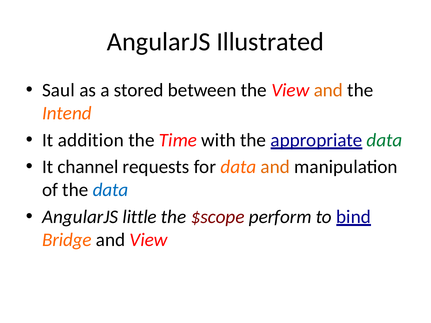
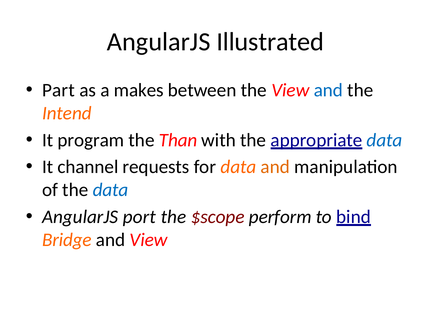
Saul: Saul -> Part (58, 90)
stored: stored -> makes (139, 90)
and colour: orange -> blue (328, 90)
addition: addition -> program (91, 140)
Time: Time -> Than (178, 140)
data colour: green -> blue (385, 140)
little: little -> port (139, 217)
